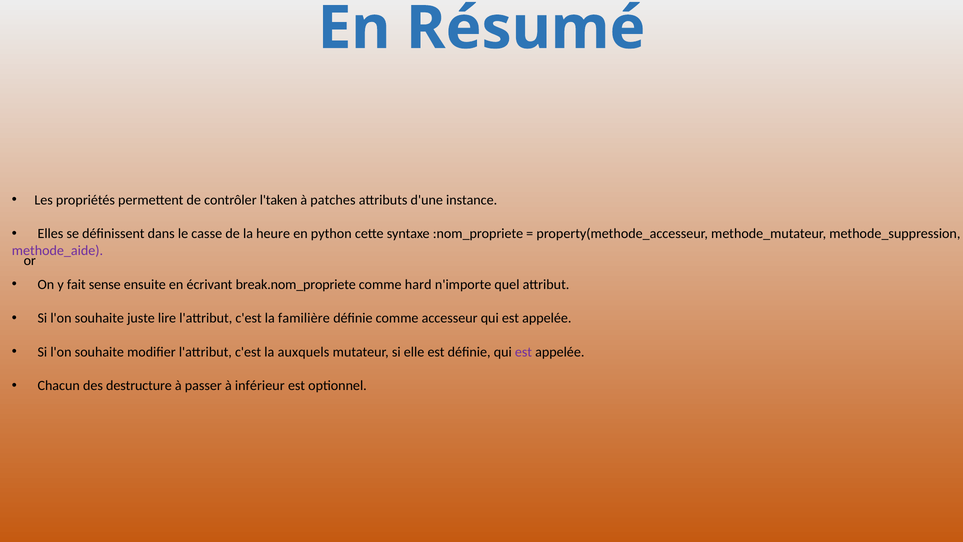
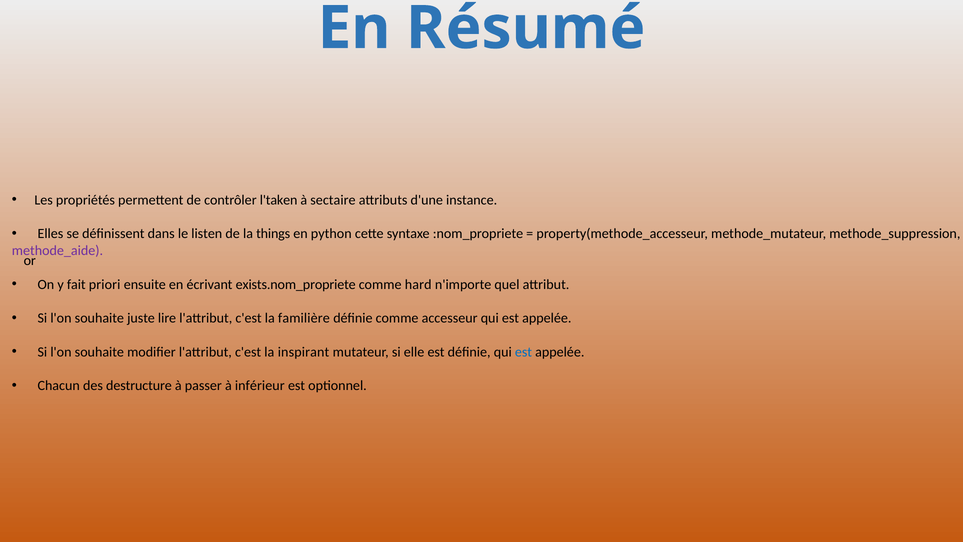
patches: patches -> sectaire (333, 200)
casse: casse -> listen (207, 234)
heure: heure -> things (273, 234)
sense: sense -> priori (105, 284)
break.nom_propriete: break.nom_propriete -> exists.nom_propriete (296, 284)
auxquels: auxquels -> inspirant (304, 352)
est colour: purple -> blue (523, 352)
